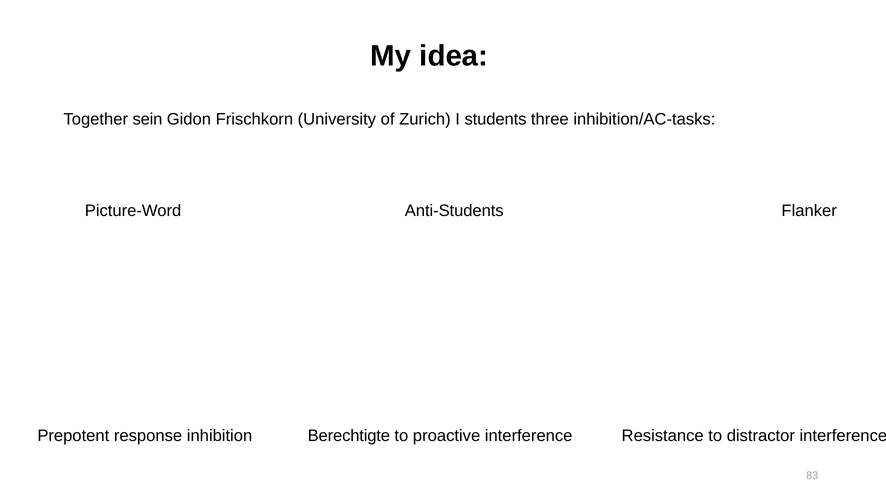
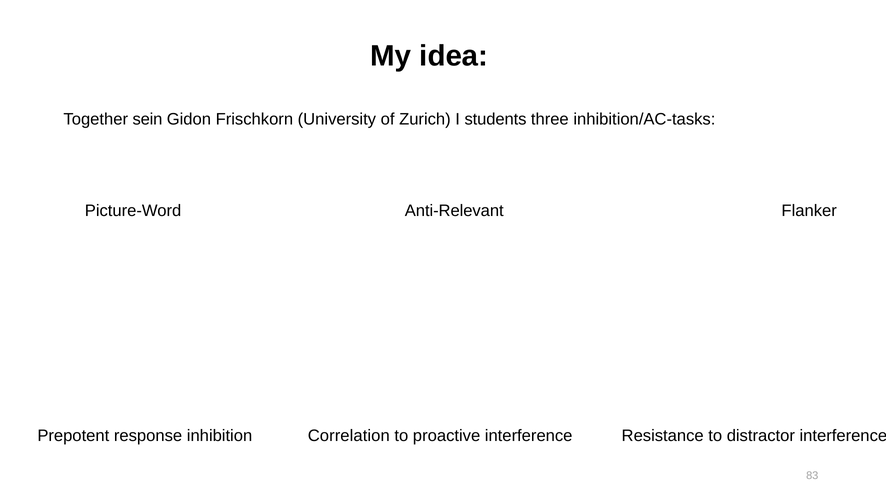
Anti-Students: Anti-Students -> Anti-Relevant (454, 211)
Berechtigte: Berechtigte -> Correlation (349, 436)
